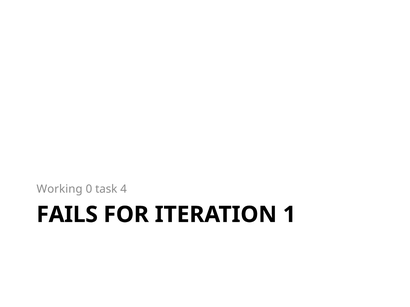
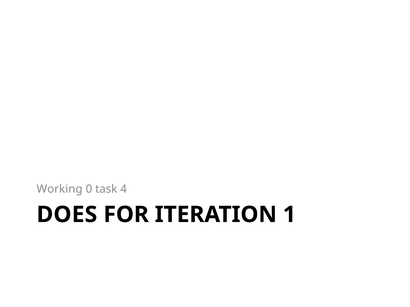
FAILS: FAILS -> DOES (67, 215)
